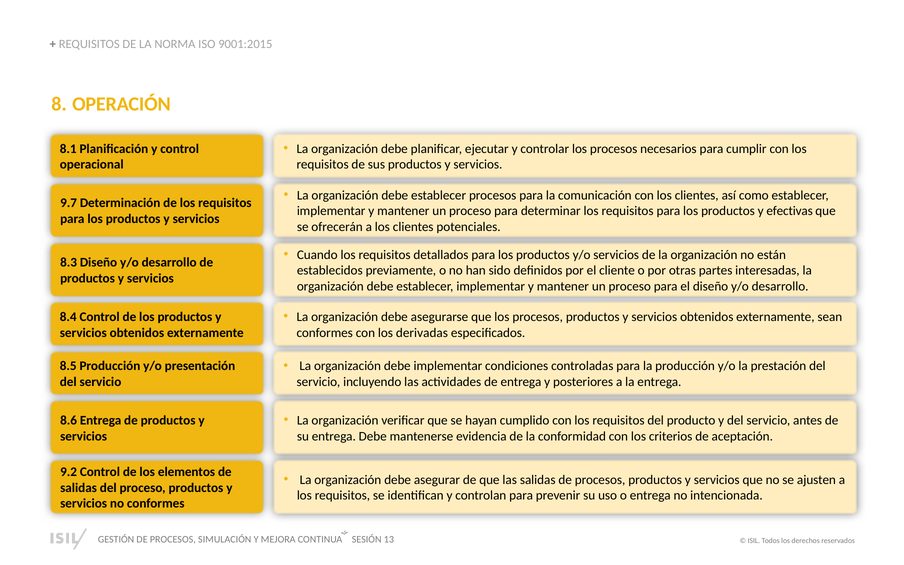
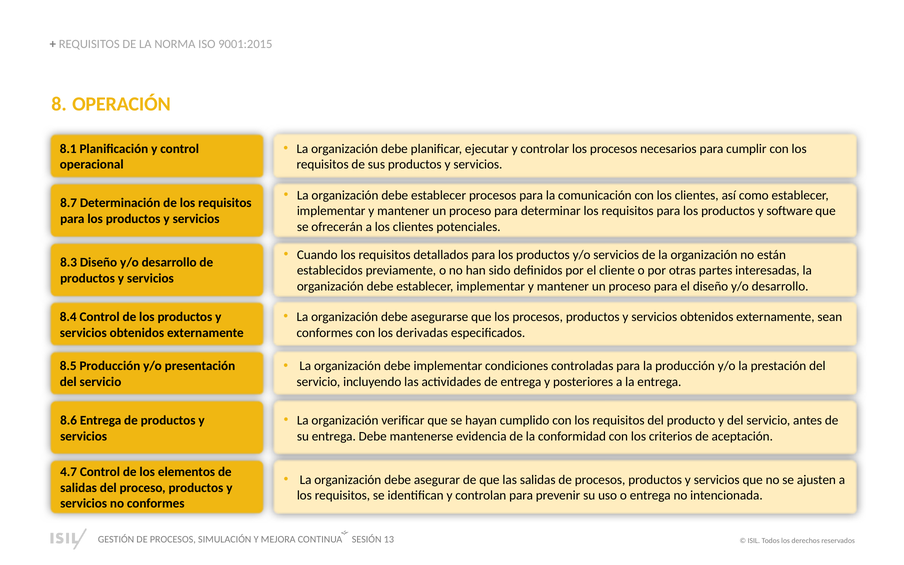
9.7: 9.7 -> 8.7 (69, 203)
efectivas: efectivas -> software (790, 211)
9.2: 9.2 -> 4.7 (69, 472)
